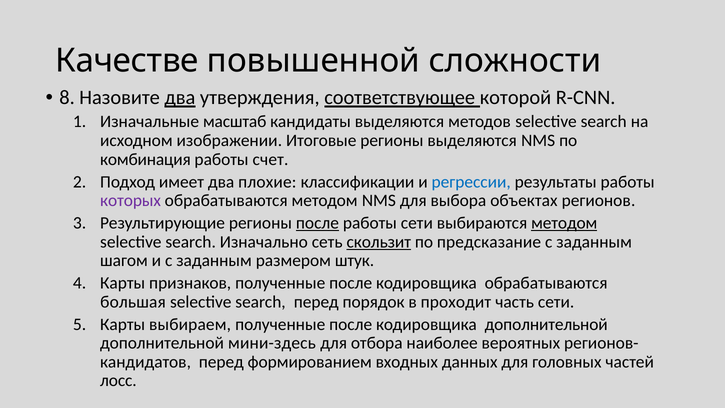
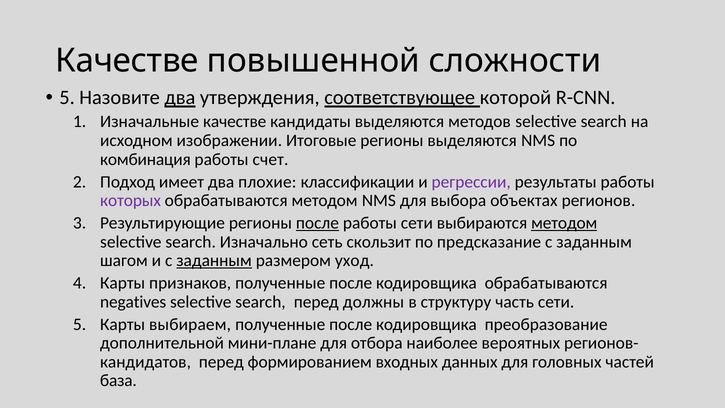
8: 8 -> 5 (67, 98)
Изначальные масштаб: масштаб -> качестве (235, 122)
регрессии colour: blue -> purple (471, 182)
скользит underline: present -> none (379, 242)
заданным underline: none -> present (214, 261)
штук: штук -> уход (354, 261)
большая: большая -> negatives (133, 302)
порядок: порядок -> должны (373, 302)
проходит: проходит -> структуру (456, 302)
кодировщика дополнительной: дополнительной -> преобразование (546, 324)
мини-здесь: мини-здесь -> мини-плане (272, 343)
лосс: лосс -> база (118, 381)
